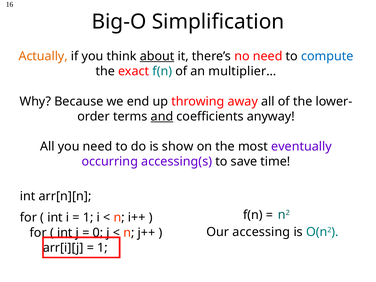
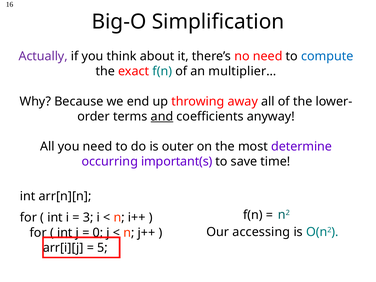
Actually colour: orange -> purple (43, 56)
about underline: present -> none (157, 56)
show: show -> outer (178, 146)
eventually: eventually -> determine (302, 146)
accessing(s: accessing(s -> important(s (177, 162)
1: 1 -> 3 (88, 218)
1: 1 -> 5 (103, 248)
